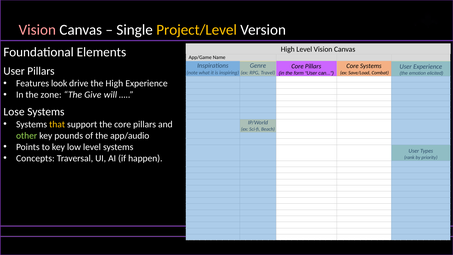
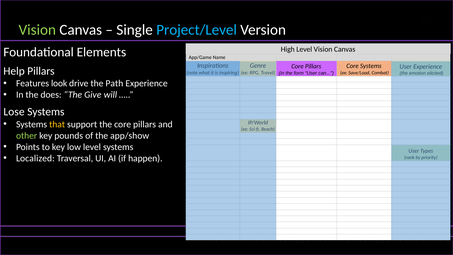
Vision colour: pink -> light green (37, 30)
Project/Level colour: yellow -> light blue (197, 30)
User: User -> Help (14, 71)
the High: High -> Path (114, 83)
zone: zone -> does (51, 95)
app/audio: app/audio -> app/show (130, 135)
Concepts: Concepts -> Localized (35, 158)
